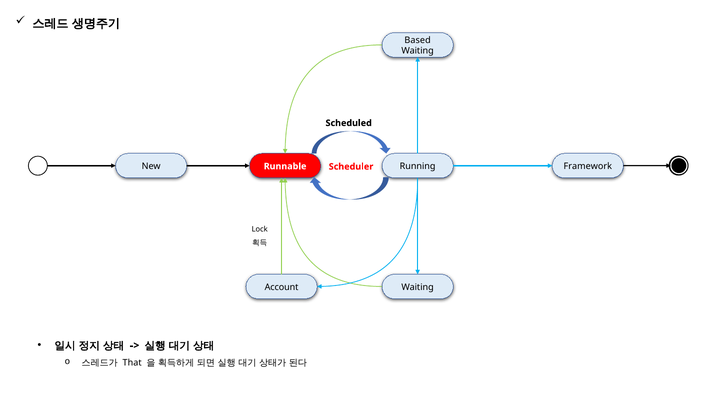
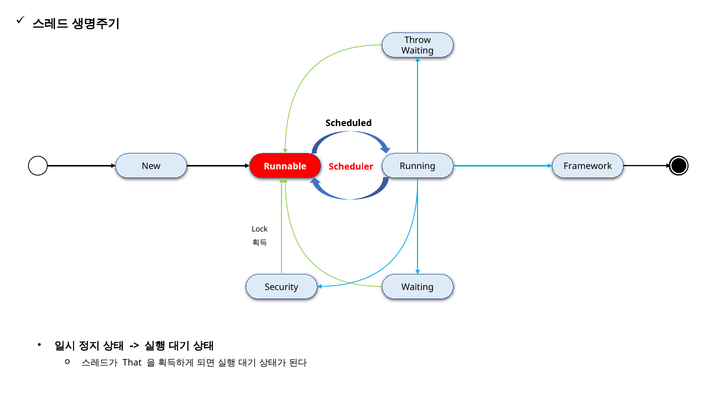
Based: Based -> Throw (418, 40)
Account: Account -> Security (282, 287)
